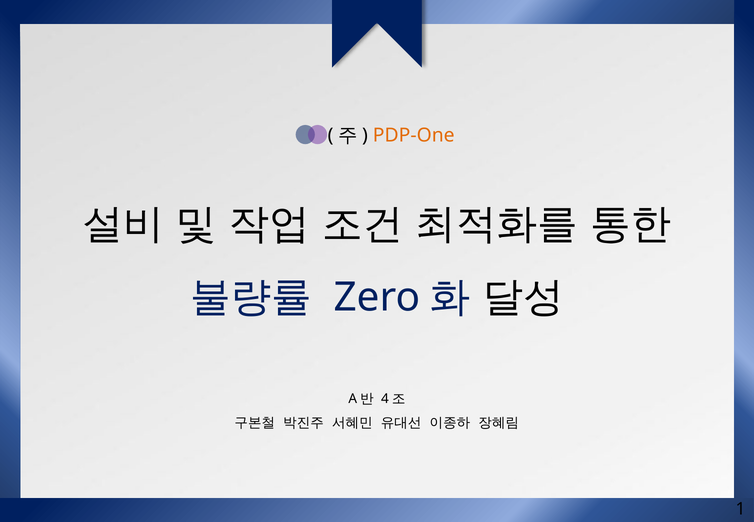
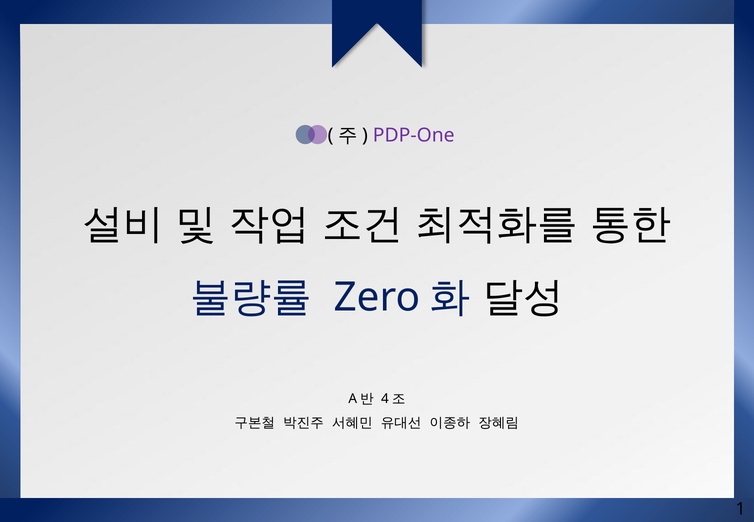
PDP-One colour: orange -> purple (414, 136)
